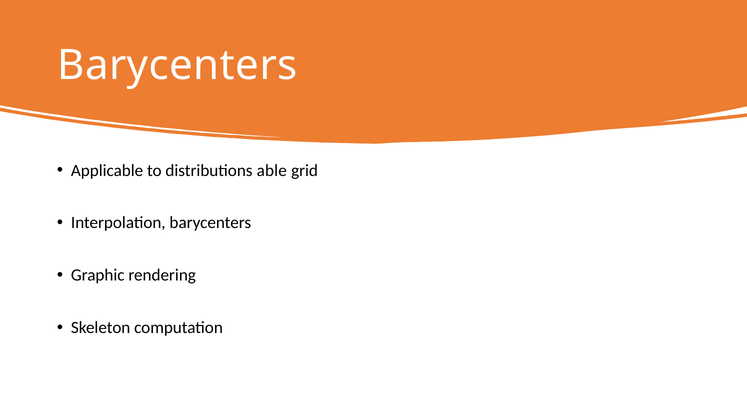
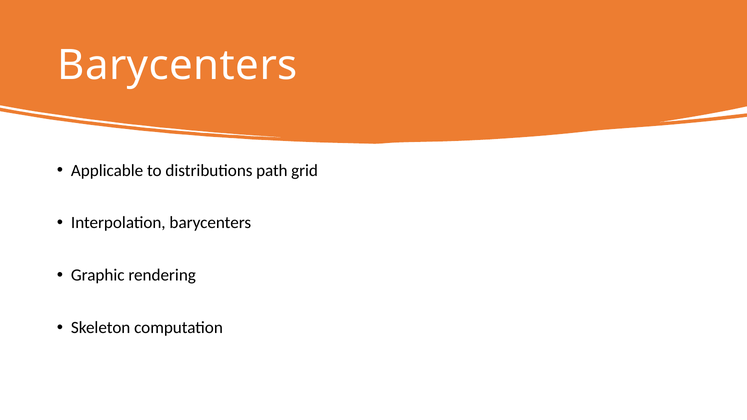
able: able -> path (272, 170)
